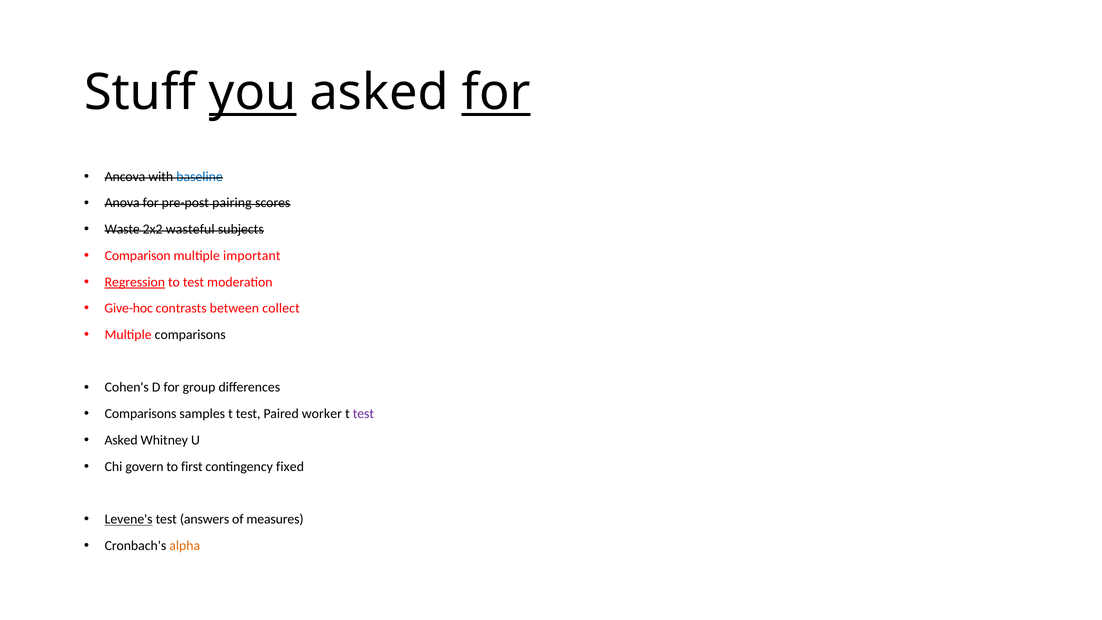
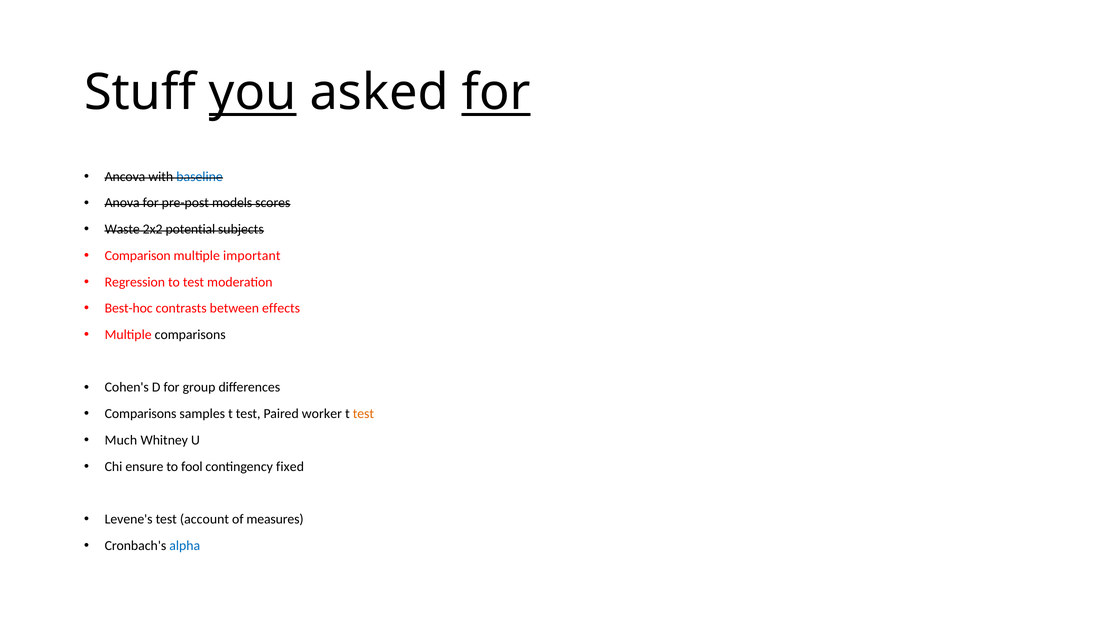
pairing: pairing -> models (232, 203)
wasteful: wasteful -> potential (190, 229)
Regression underline: present -> none (135, 282)
Give-hoc: Give-hoc -> Best-hoc (129, 308)
collect: collect -> effects (281, 308)
test colour: purple -> orange (363, 414)
Asked: Asked -> Much (121, 440)
govern: govern -> ensure (144, 466)
first: first -> fool (192, 466)
Levene's underline: present -> none (129, 519)
answers: answers -> account (204, 519)
alpha colour: orange -> blue (185, 545)
